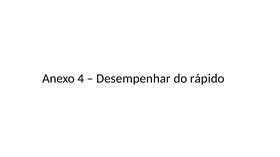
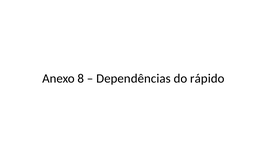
4: 4 -> 8 (81, 79)
Desempenhar: Desempenhar -> Dependências (133, 79)
